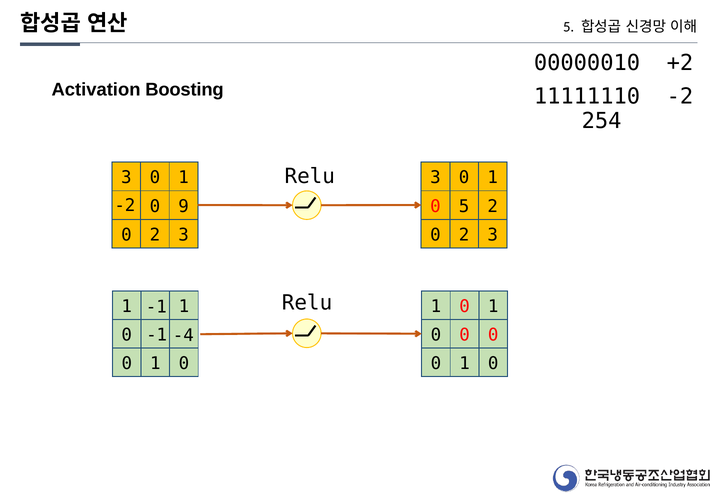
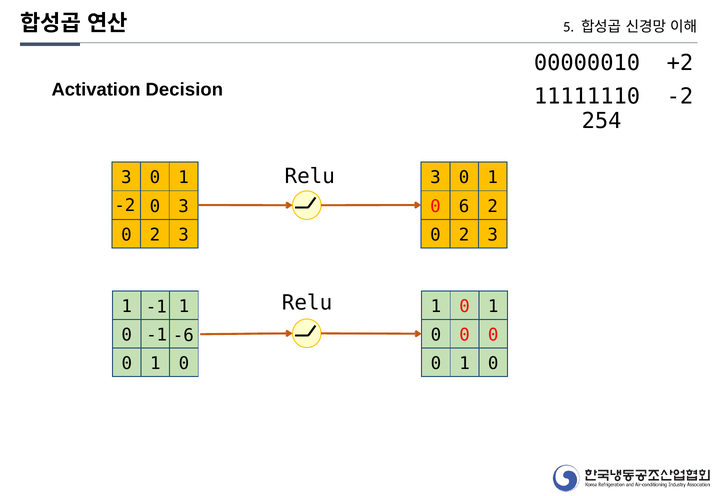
Boosting: Boosting -> Decision (184, 90)
9: 9 -> 3 (184, 206)
0 5: 5 -> 6 (464, 206)
-4: -4 -> -6 (183, 336)
